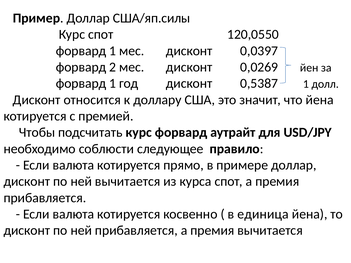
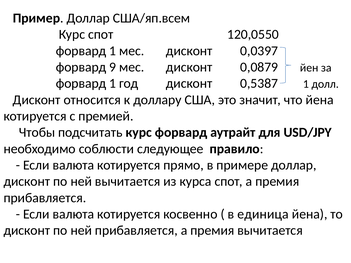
США/яп.силы: США/яп.силы -> США/яп.всем (152, 18)
2: 2 -> 9 (113, 67)
0,0269: 0,0269 -> 0,0879 (259, 67)
